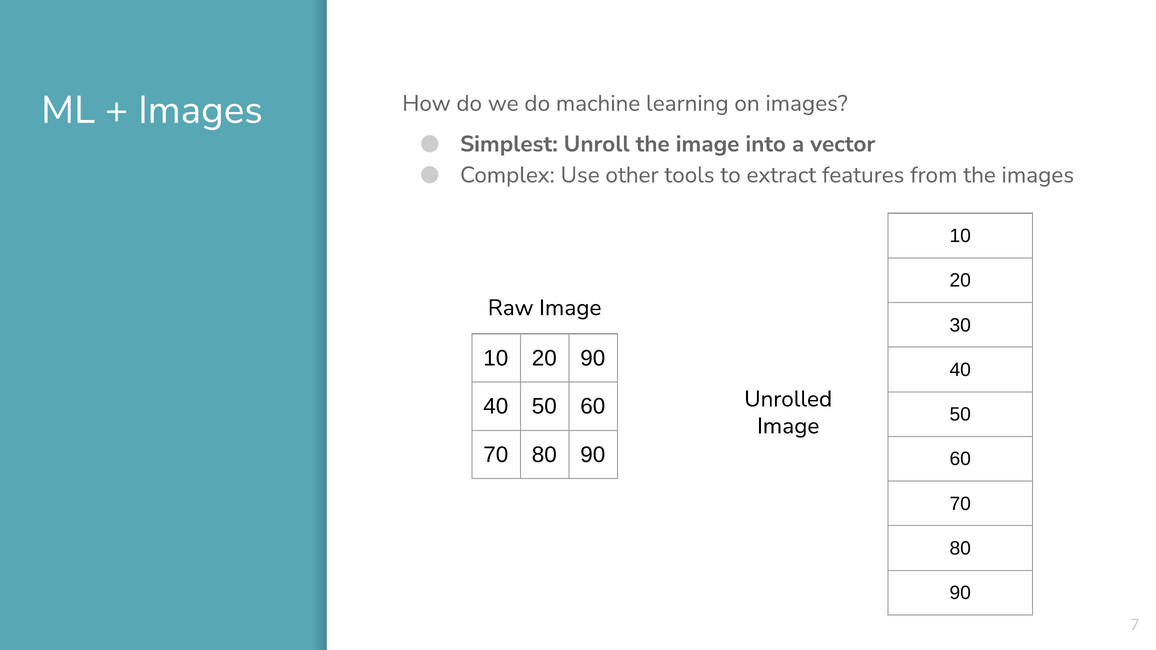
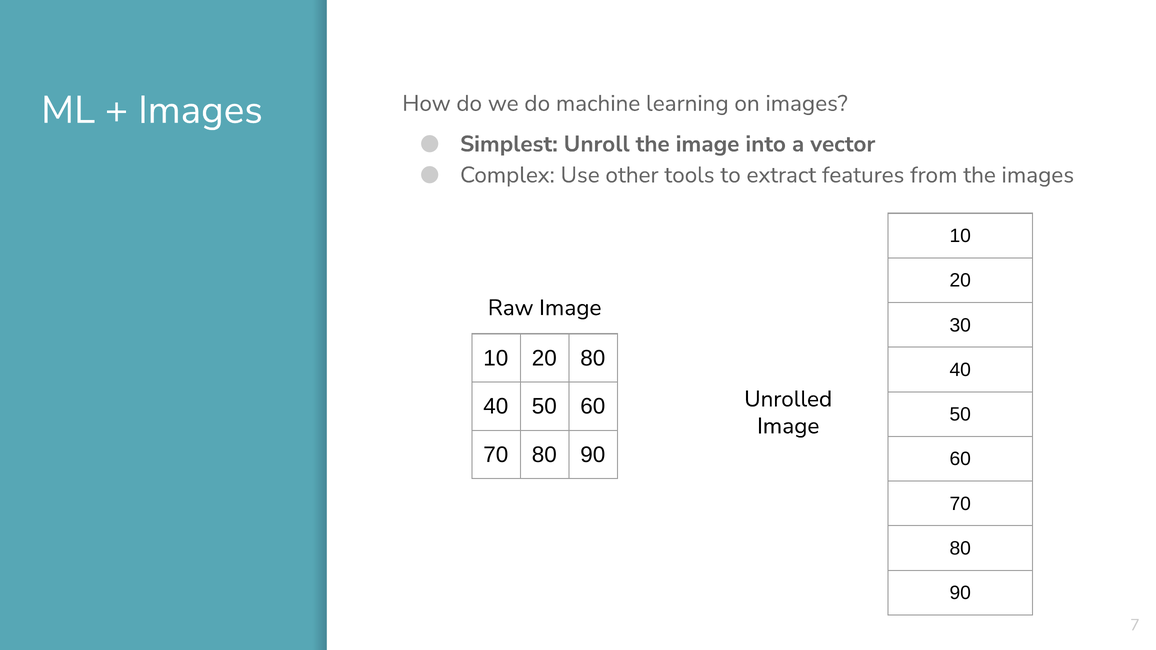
20 90: 90 -> 80 (593, 358)
